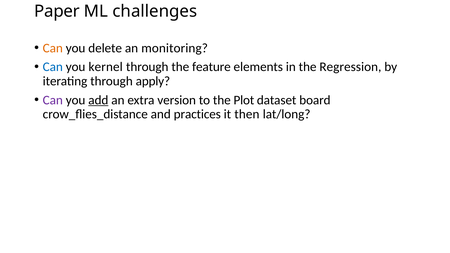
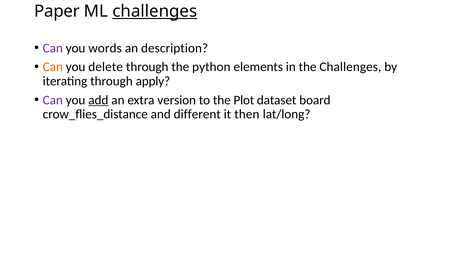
challenges underline: none -> present (155, 11)
Can colour: orange -> purple (53, 48)
delete: delete -> words (105, 48)
monitoring: monitoring -> description (175, 48)
Can colour: blue -> orange (53, 67)
kernel: kernel -> delete (106, 67)
feature: feature -> python (211, 67)
the Regression: Regression -> Challenges (350, 67)
practices: practices -> different (197, 114)
